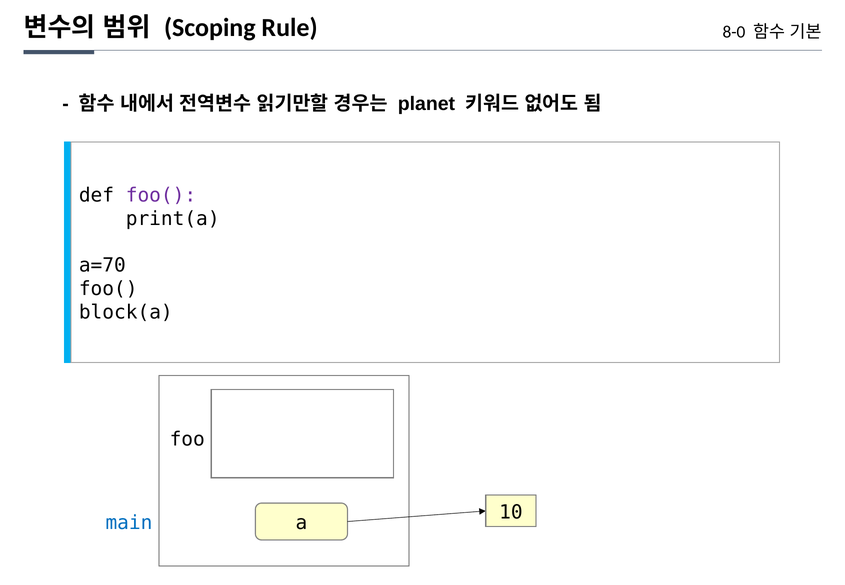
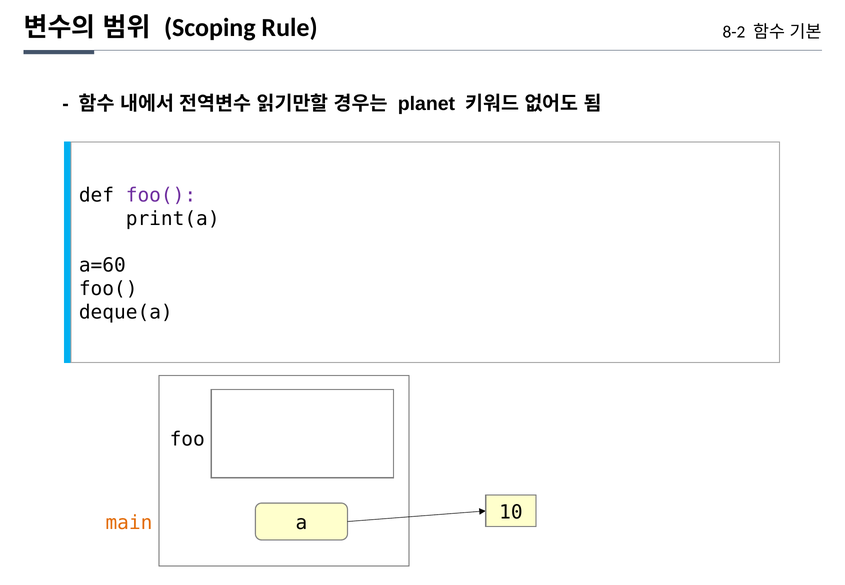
8-0: 8-0 -> 8-2 (734, 32)
a=70: a=70 -> a=60 (102, 265)
block(a: block(a -> deque(a (126, 312)
main colour: blue -> orange (129, 523)
